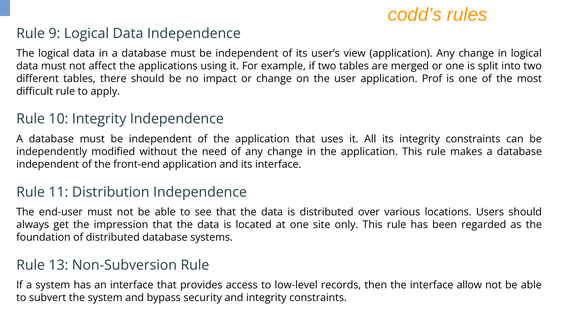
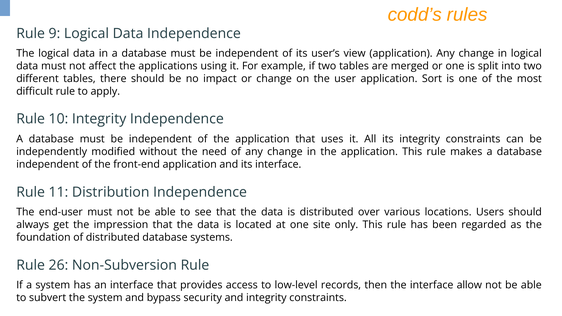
Prof: Prof -> Sort (432, 79)
13: 13 -> 26 (58, 265)
